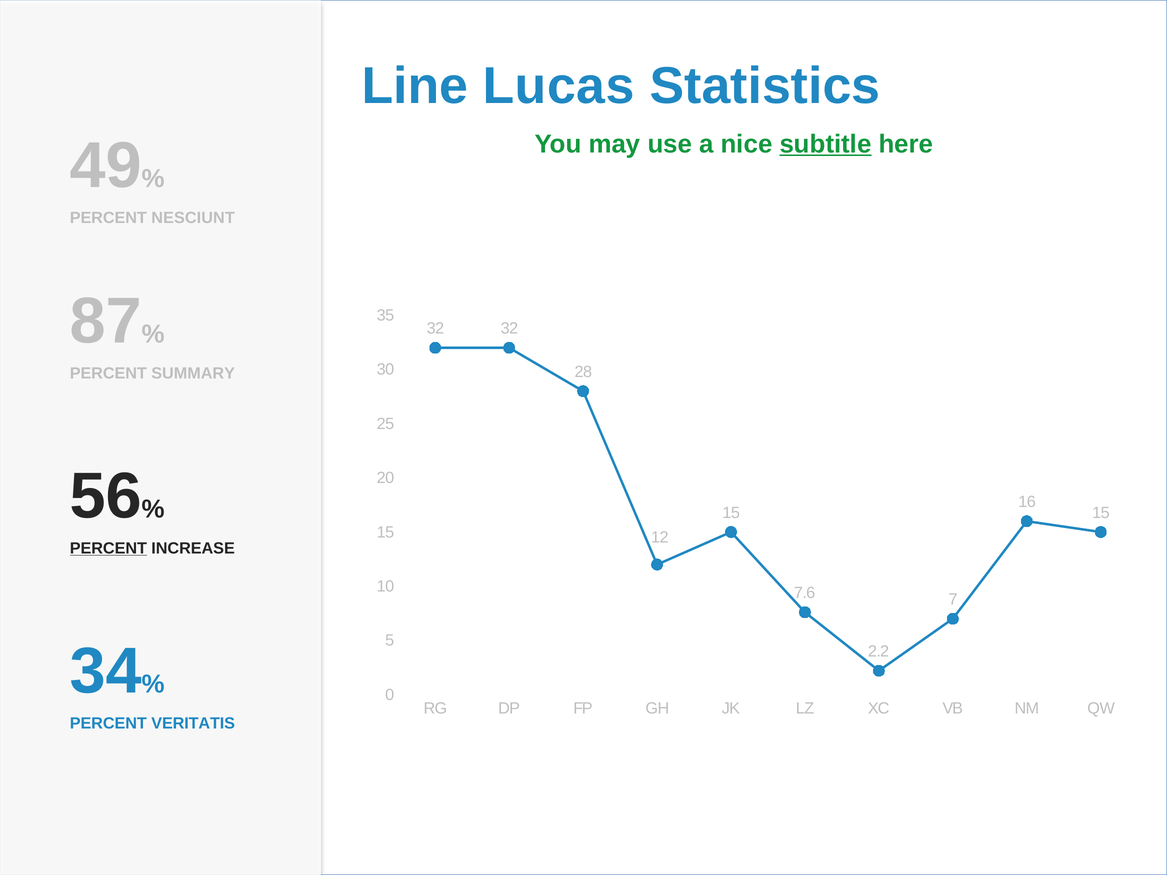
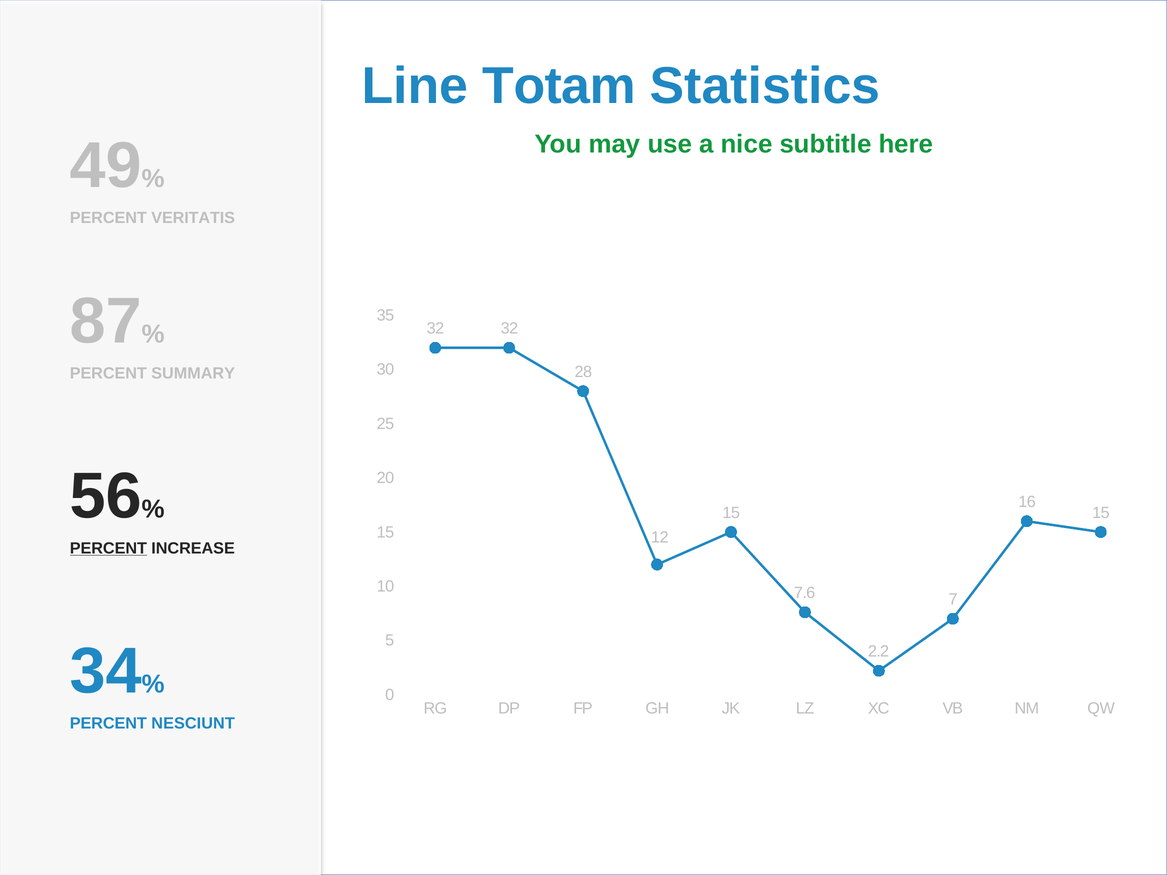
Lucas: Lucas -> Totam (559, 86)
subtitle underline: present -> none (826, 144)
NESCIUNT: NESCIUNT -> VERITATIS (193, 218)
VERITATIS: VERITATIS -> NESCIUNT (193, 723)
